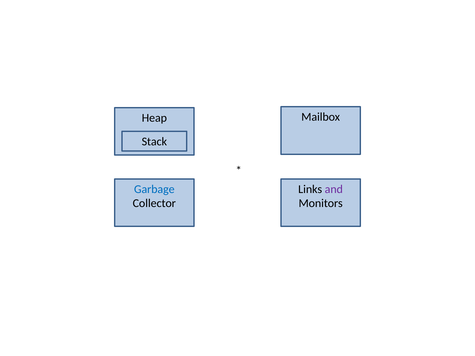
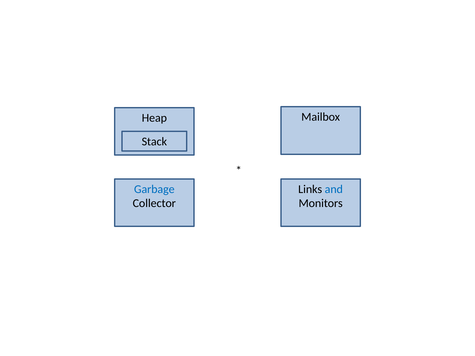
and colour: purple -> blue (334, 189)
